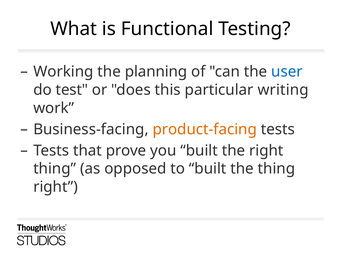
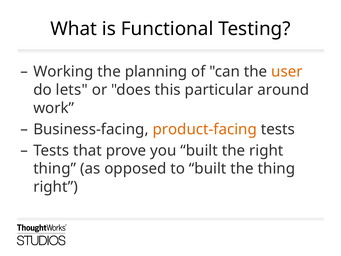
user colour: blue -> orange (287, 72)
test: test -> lets (72, 90)
writing: writing -> around (283, 90)
